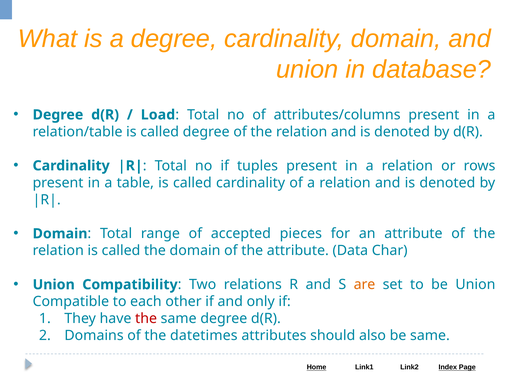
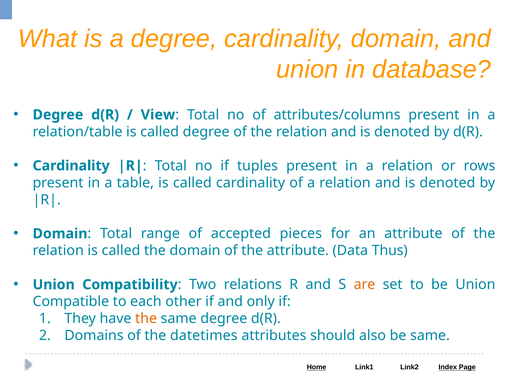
Load: Load -> View (158, 115)
Char: Char -> Thus (390, 250)
the colour: red -> orange (146, 318)
